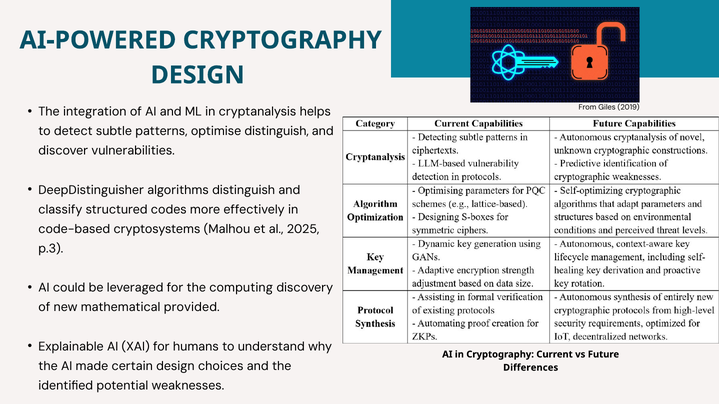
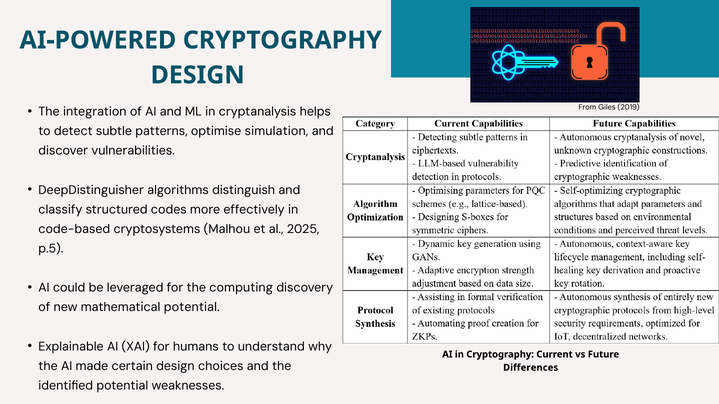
optimise distinguish: distinguish -> simulation (276, 131)
p.3: p.3 -> p.5 (51, 249)
mathematical provided: provided -> potential (192, 308)
